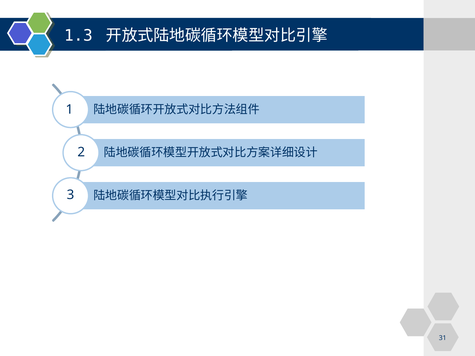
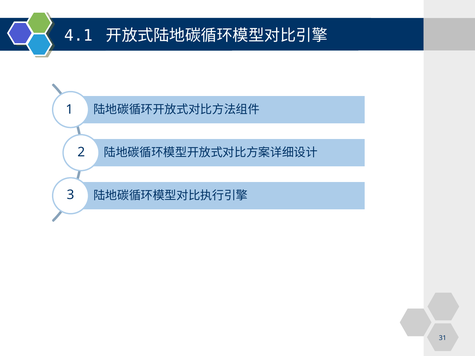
1.3: 1.3 -> 4.1 (78, 36)
